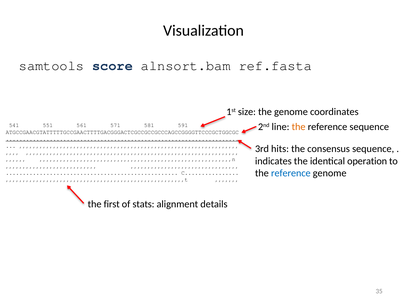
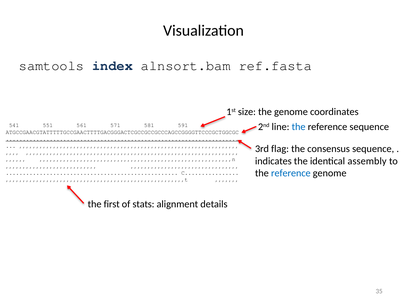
score: score -> index (113, 66)
the colour: orange -> blue (299, 127)
hits: hits -> flag (280, 149)
operation: operation -> assembly (367, 161)
